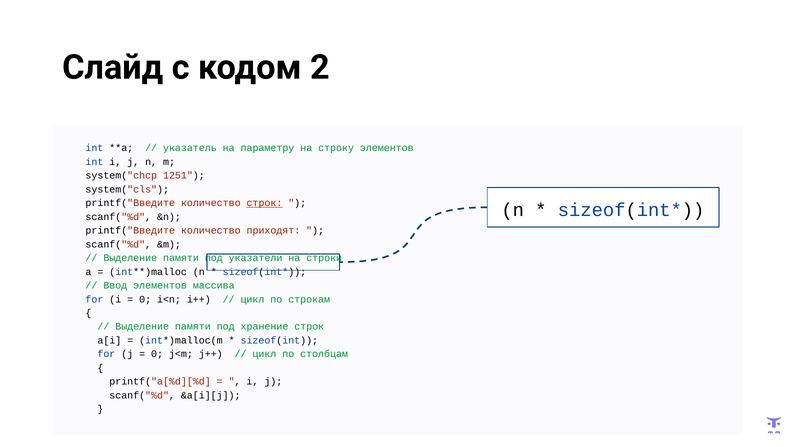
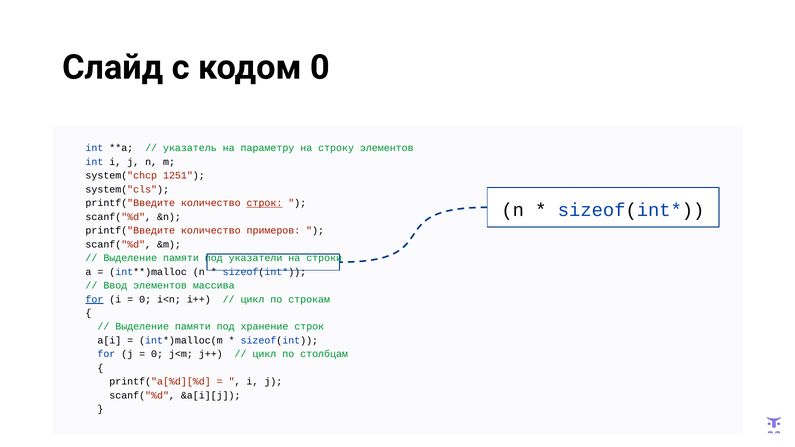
кодом 2: 2 -> 0 (320, 67)
приходят: приходят -> примеров (273, 231)
for underline: none -> present (94, 299)
